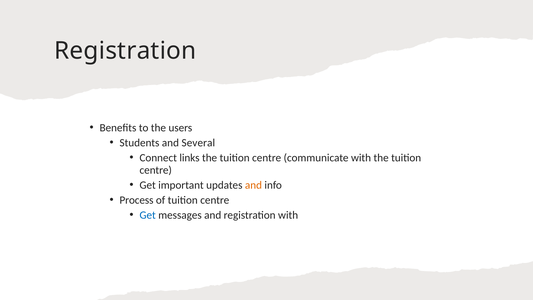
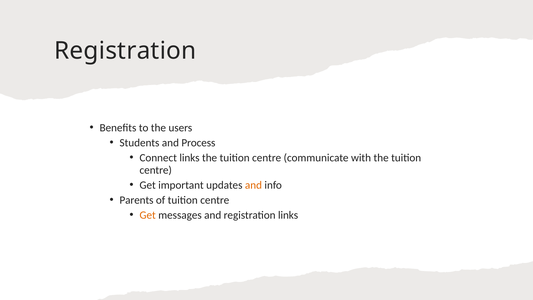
Several: Several -> Process (198, 143)
Process: Process -> Parents (137, 200)
Get colour: blue -> orange (148, 215)
registration with: with -> links (288, 215)
